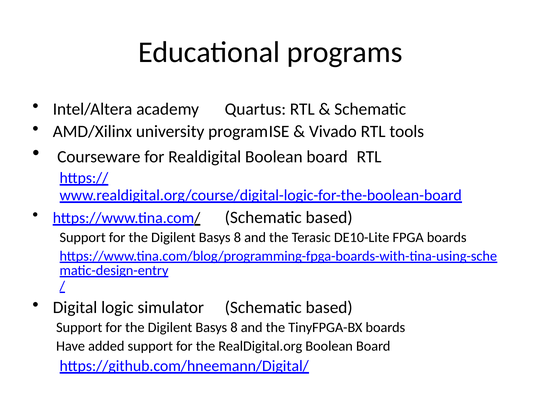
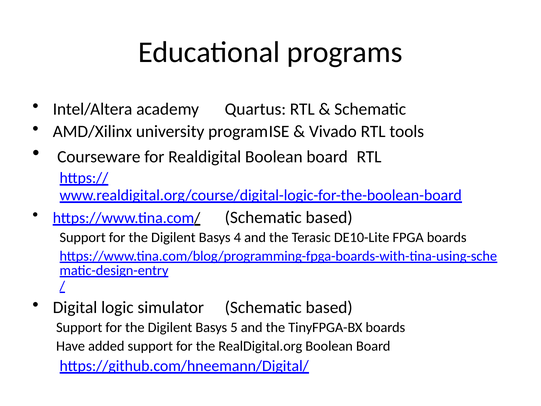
8: 8 -> 4 (237, 237)
8: 8 -> 5 (234, 327)
